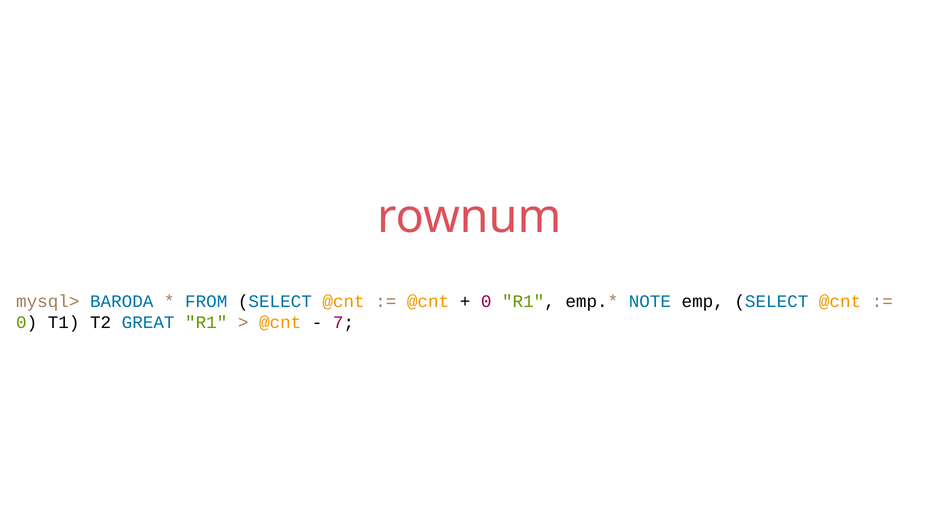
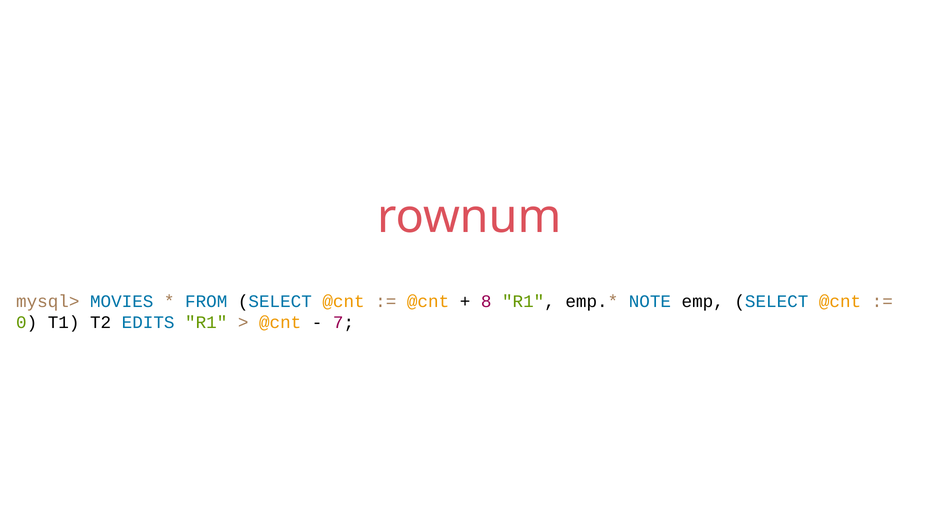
BARODA: BARODA -> MOVIES (122, 302)
0: 0 -> 8 (486, 302)
GREAT: GREAT -> EDITS (148, 323)
